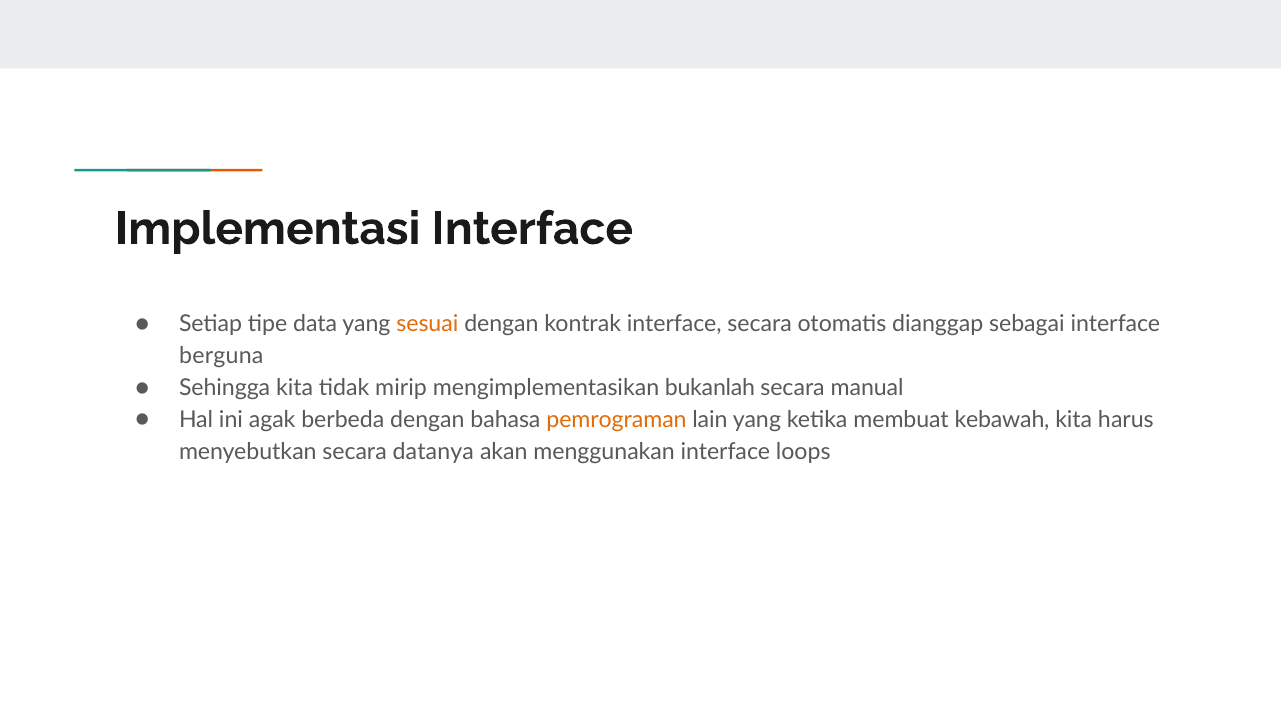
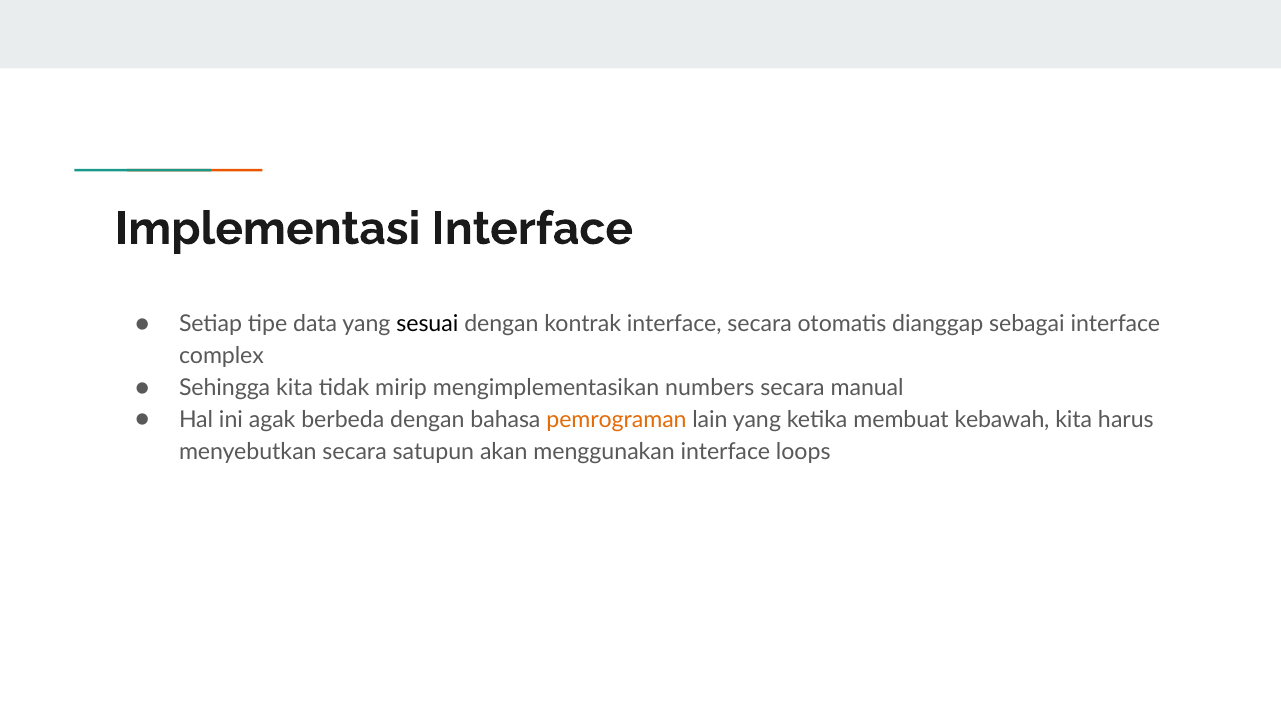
sesuai colour: orange -> black (427, 324)
berguna: berguna -> complex (221, 356)
bukanlah: bukanlah -> numbers (710, 388)
datanya: datanya -> satupun (433, 451)
